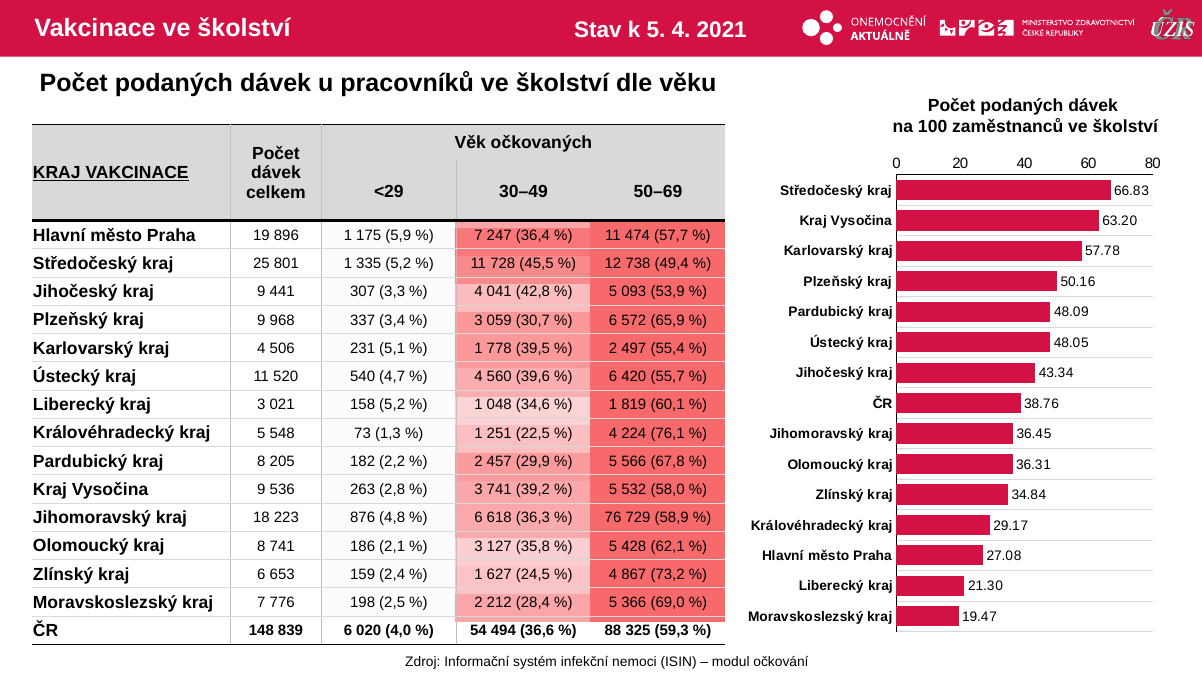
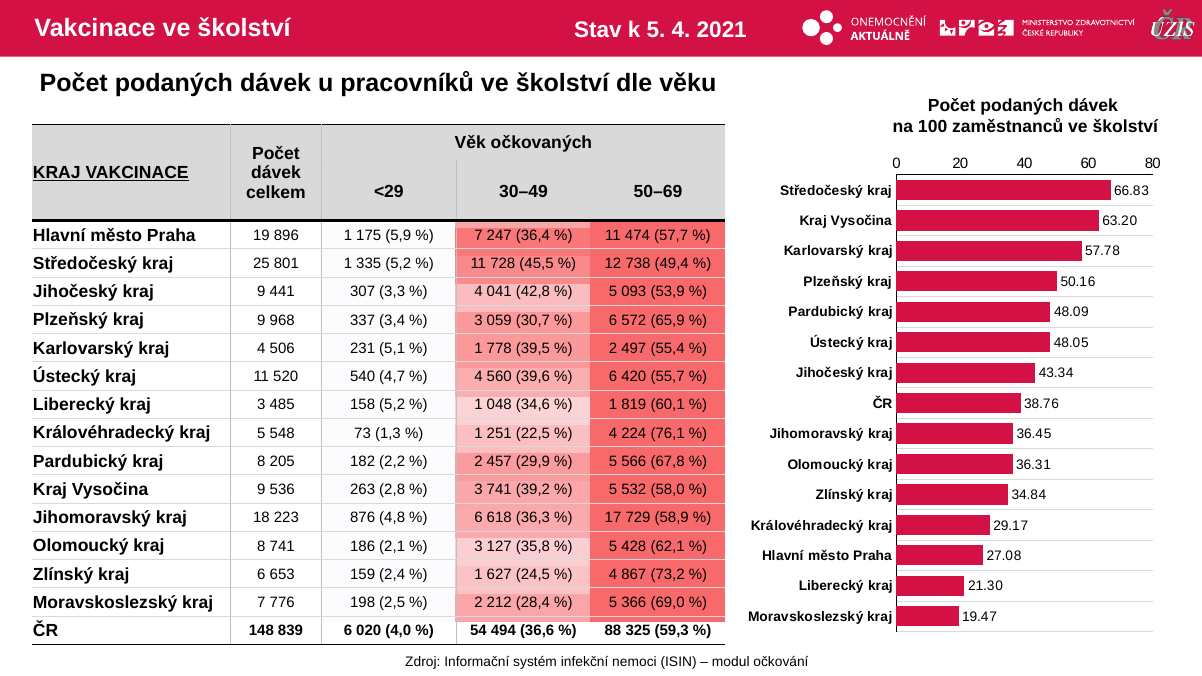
021: 021 -> 485 (282, 405)
76: 76 -> 17 (613, 518)
